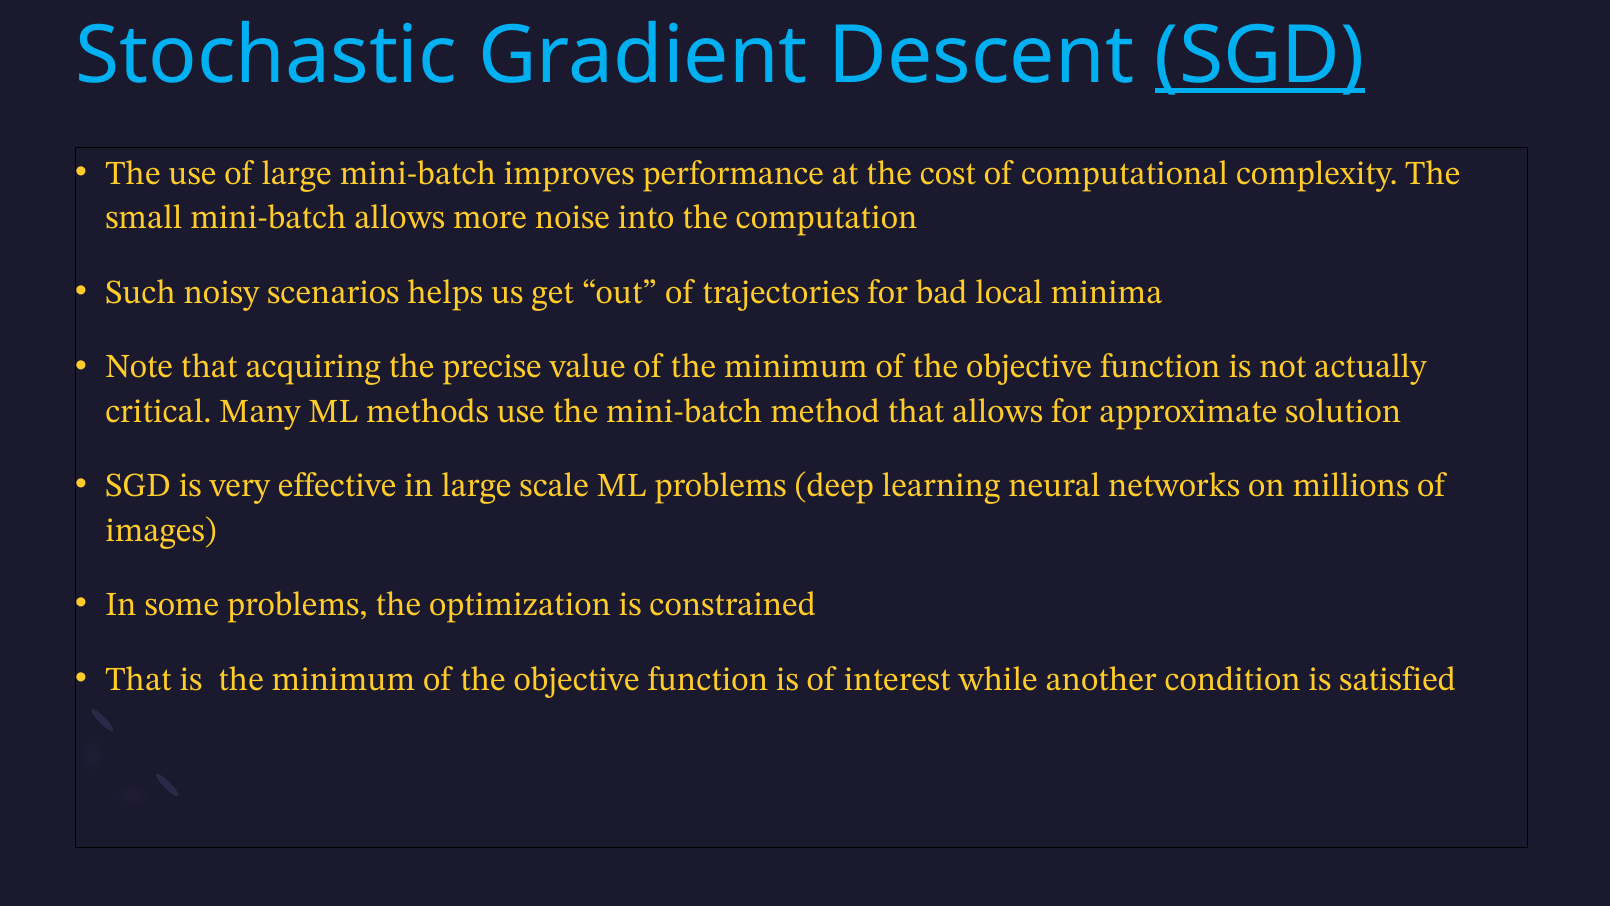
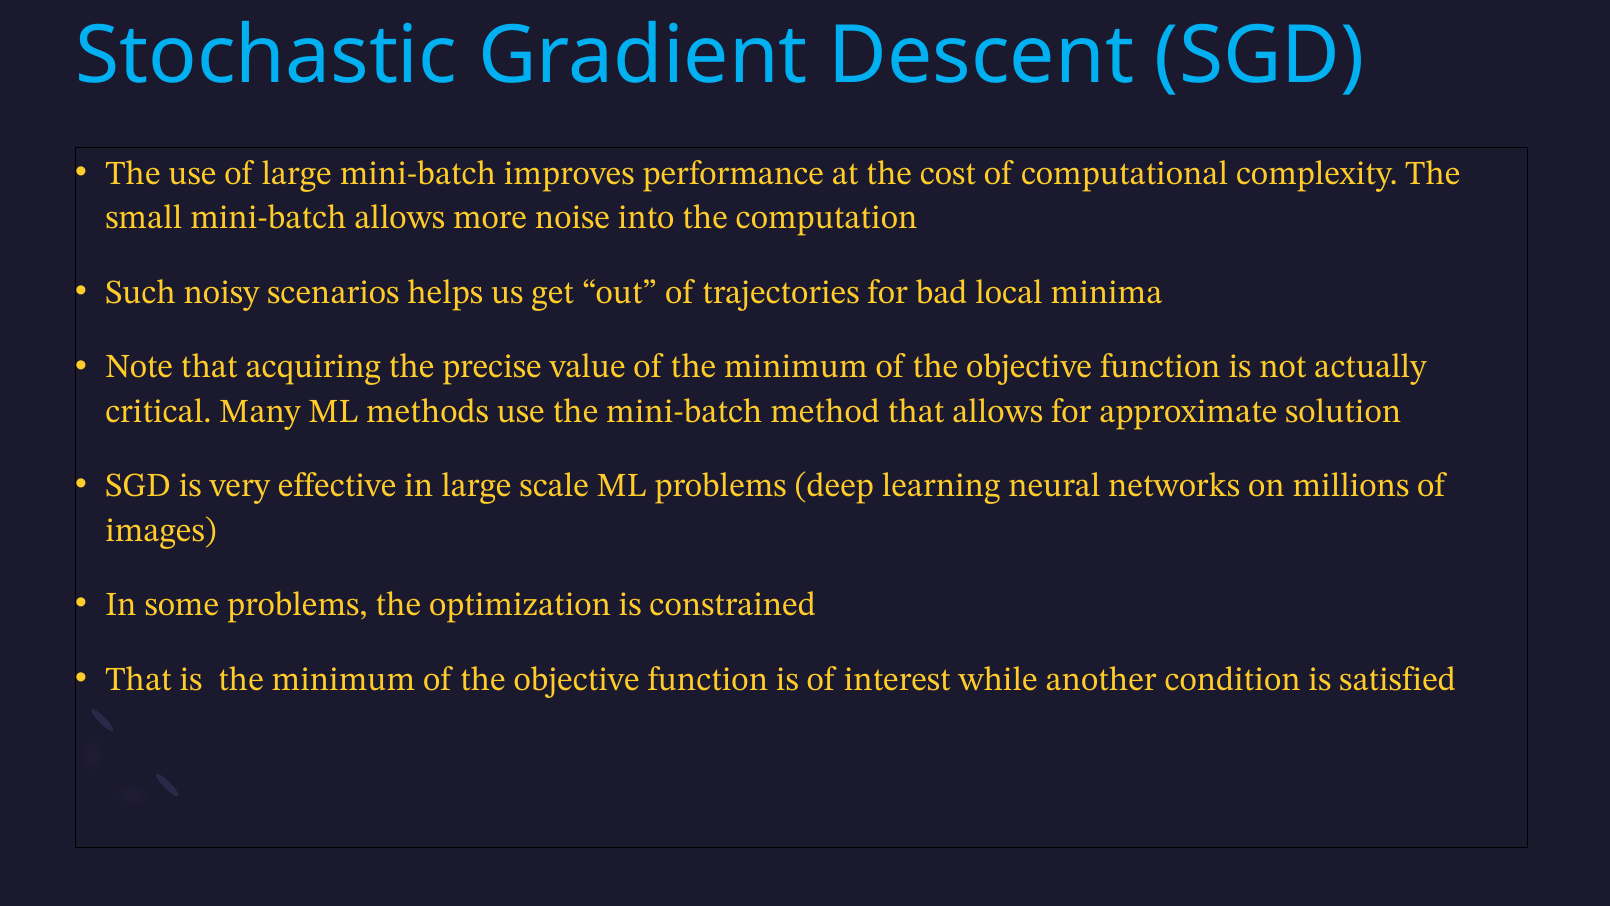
SGD underline: present -> none (1260, 56)
